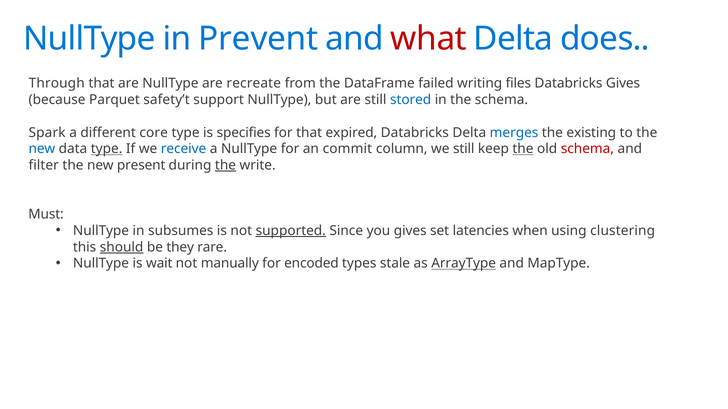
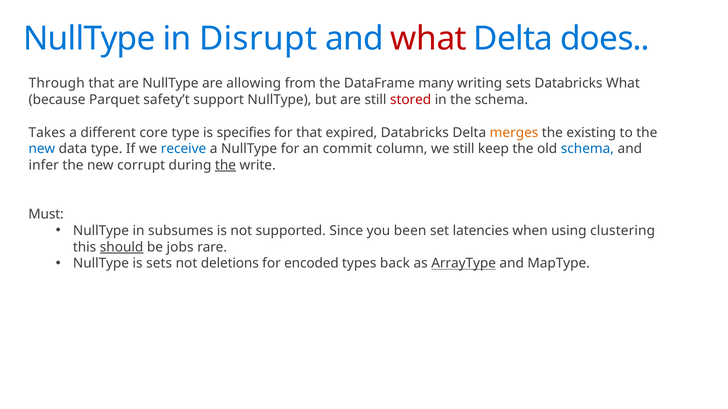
Prevent: Prevent -> Disrupt (258, 39)
recreate: recreate -> allowing (254, 84)
failed: failed -> many (436, 84)
writing files: files -> sets (518, 84)
Databricks Gives: Gives -> What (623, 84)
stored colour: blue -> red (411, 100)
Spark: Spark -> Takes (47, 133)
merges colour: blue -> orange (514, 133)
type underline: present -> none (107, 149)
the underline: present -> none (523, 149)
schema colour: red -> blue (587, 149)
filter: filter -> infer (44, 165)
present: present -> corrupt (141, 165)
supported underline: present -> none (291, 231)
you gives: gives -> been (410, 231)
they: they -> jobs (180, 247)
is wait: wait -> sets (159, 264)
manually: manually -> deletions (230, 264)
stale: stale -> back (395, 264)
